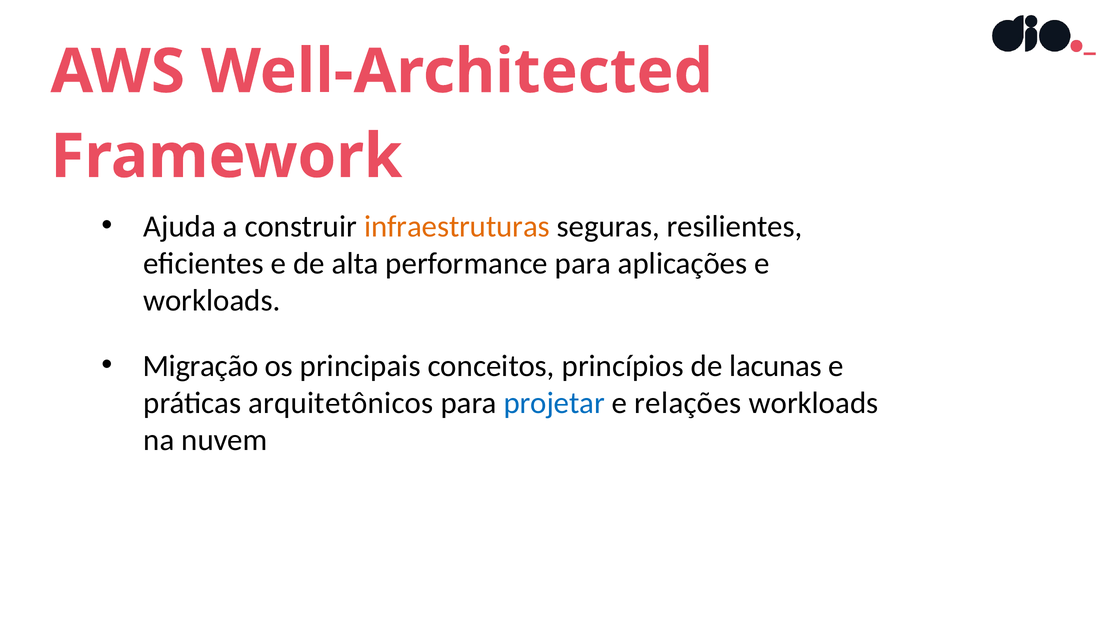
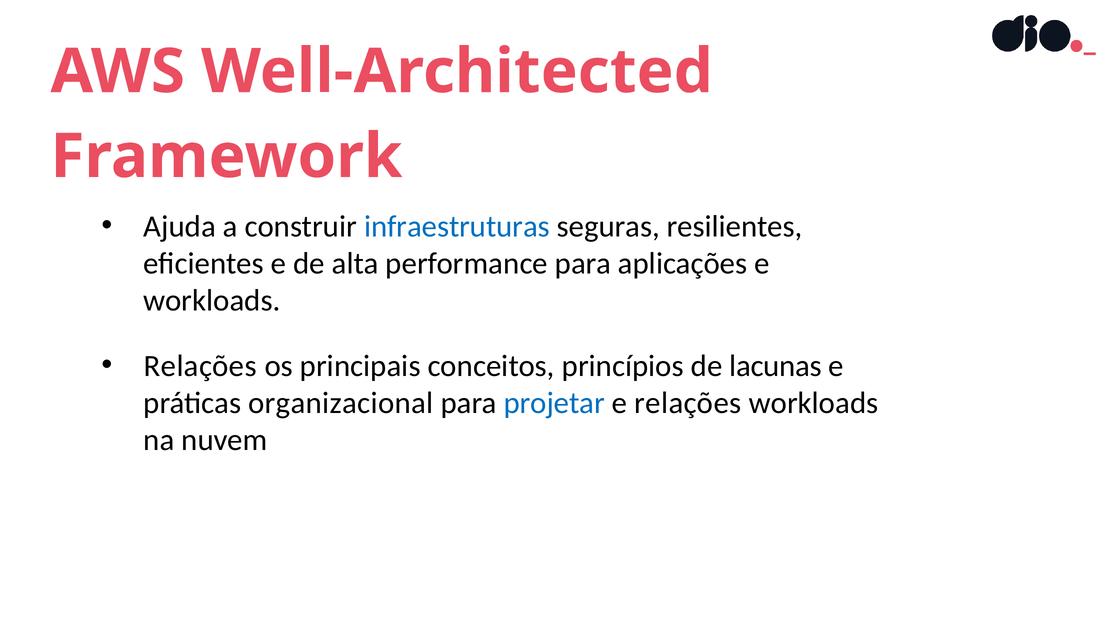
infraestruturas colour: orange -> blue (457, 226)
Migração: Migração -> Relações (200, 366)
arquitetônicos: arquitetônicos -> organizacional (341, 403)
